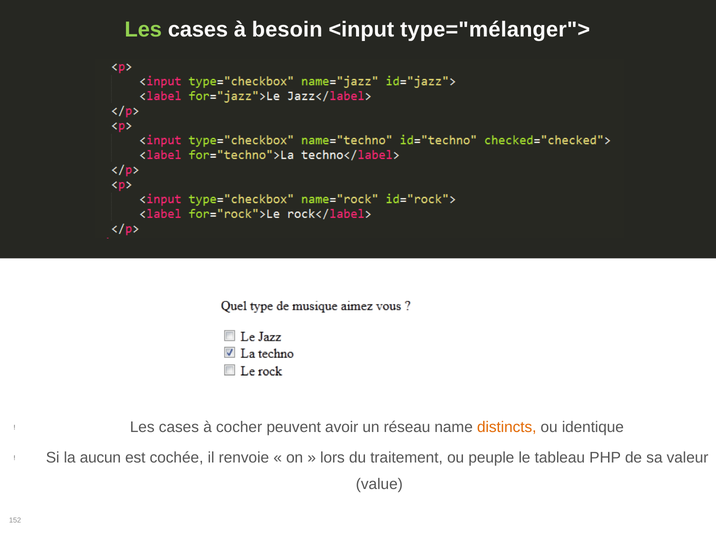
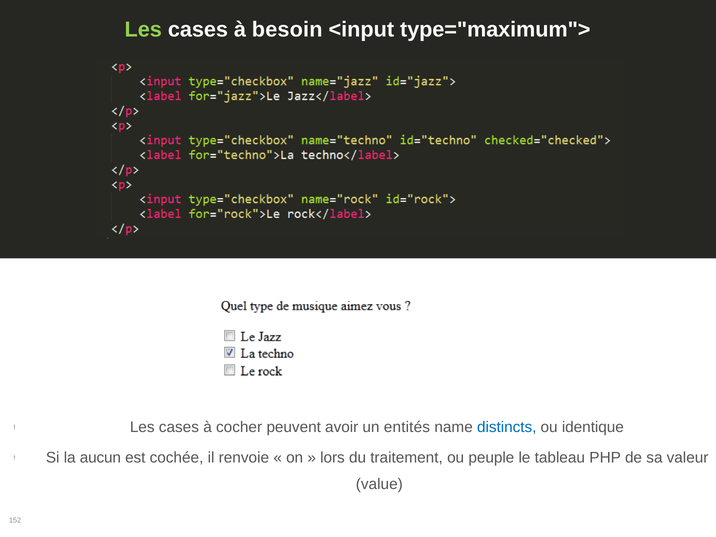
type="mélanger">: type="mélanger"> -> type="maximum"> (495, 30)
réseau: réseau -> entités (407, 427)
distincts colour: orange -> blue (507, 427)
